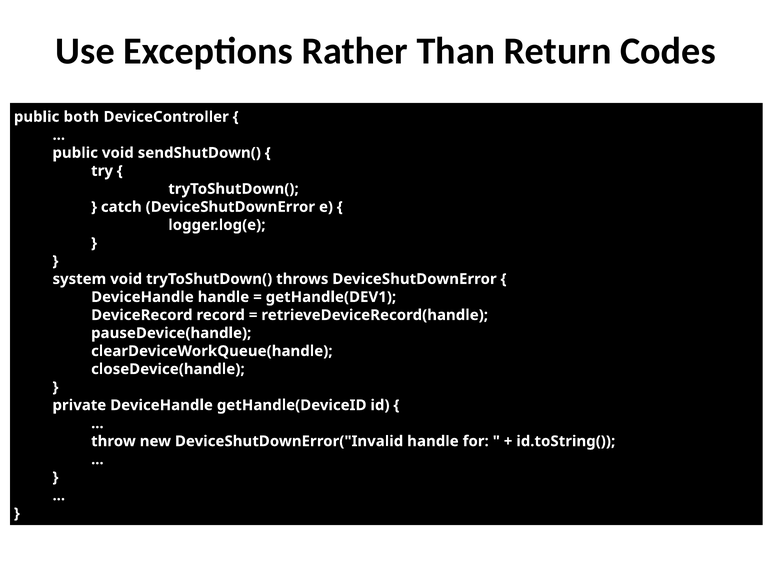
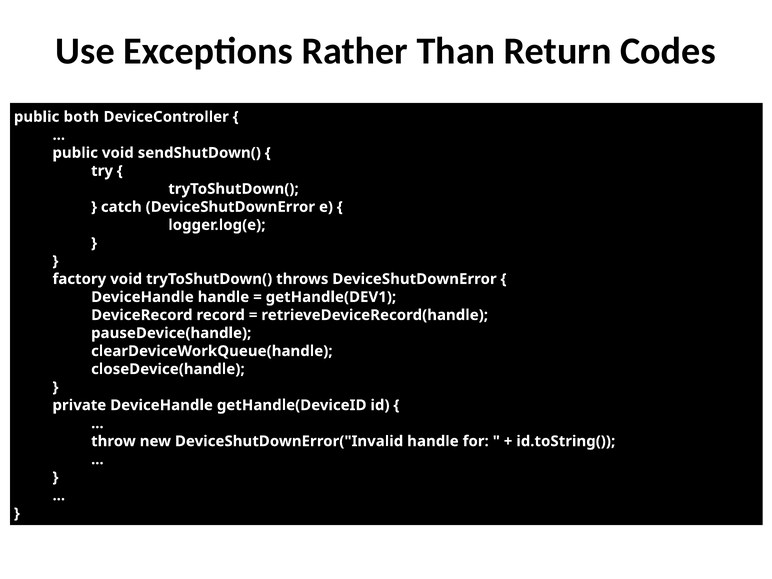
system: system -> factory (79, 279)
